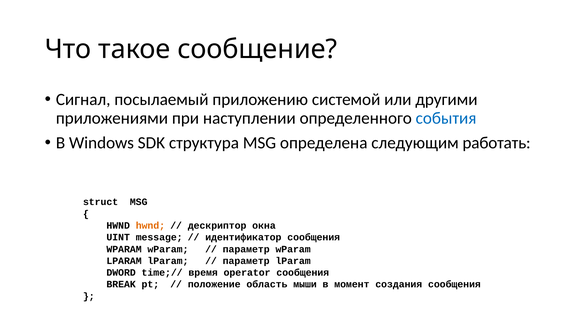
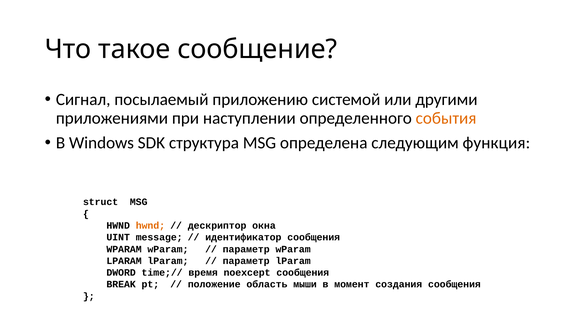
события colour: blue -> orange (446, 118)
работать: работать -> функция (496, 143)
operator: operator -> noexcept (247, 272)
